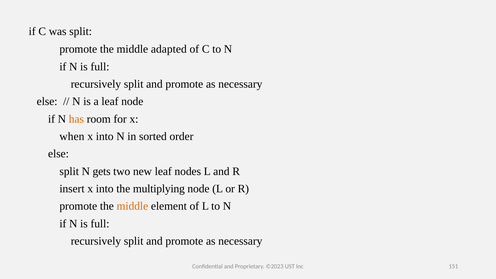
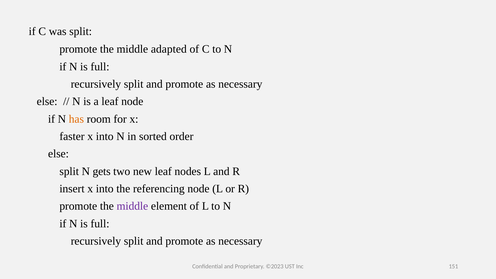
when: when -> faster (72, 136)
multiplying: multiplying -> referencing (159, 189)
middle colour: orange -> purple (132, 206)
